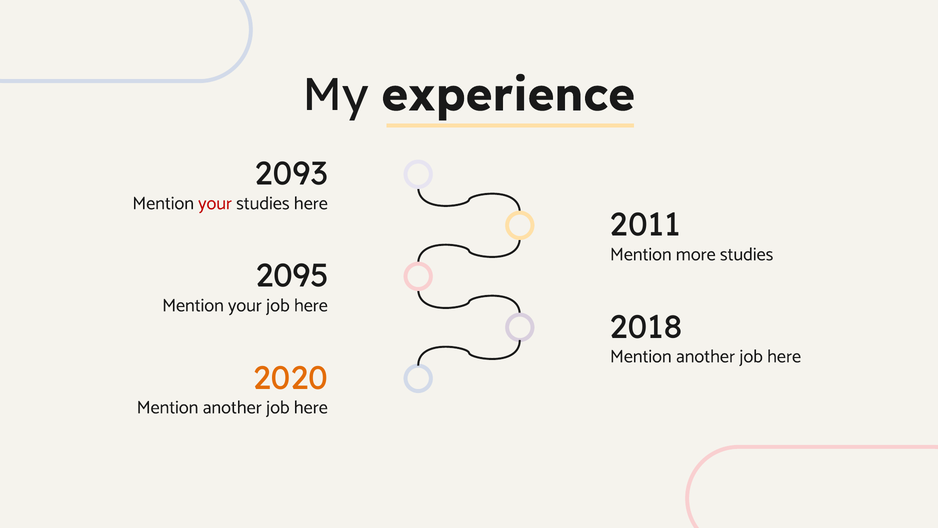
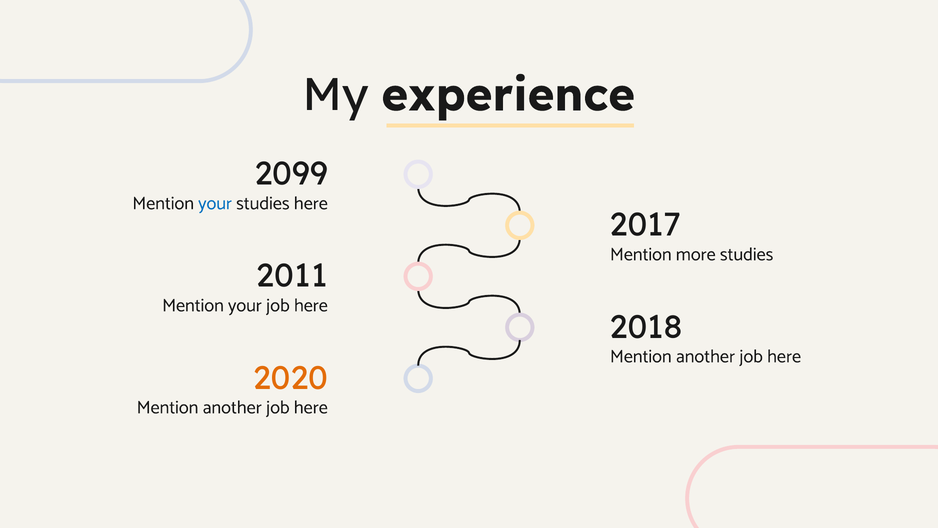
2093: 2093 -> 2099 (291, 174)
your colour: red -> blue (215, 203)
2011: 2011 -> 2017 (646, 225)
2095: 2095 -> 2011 (292, 276)
